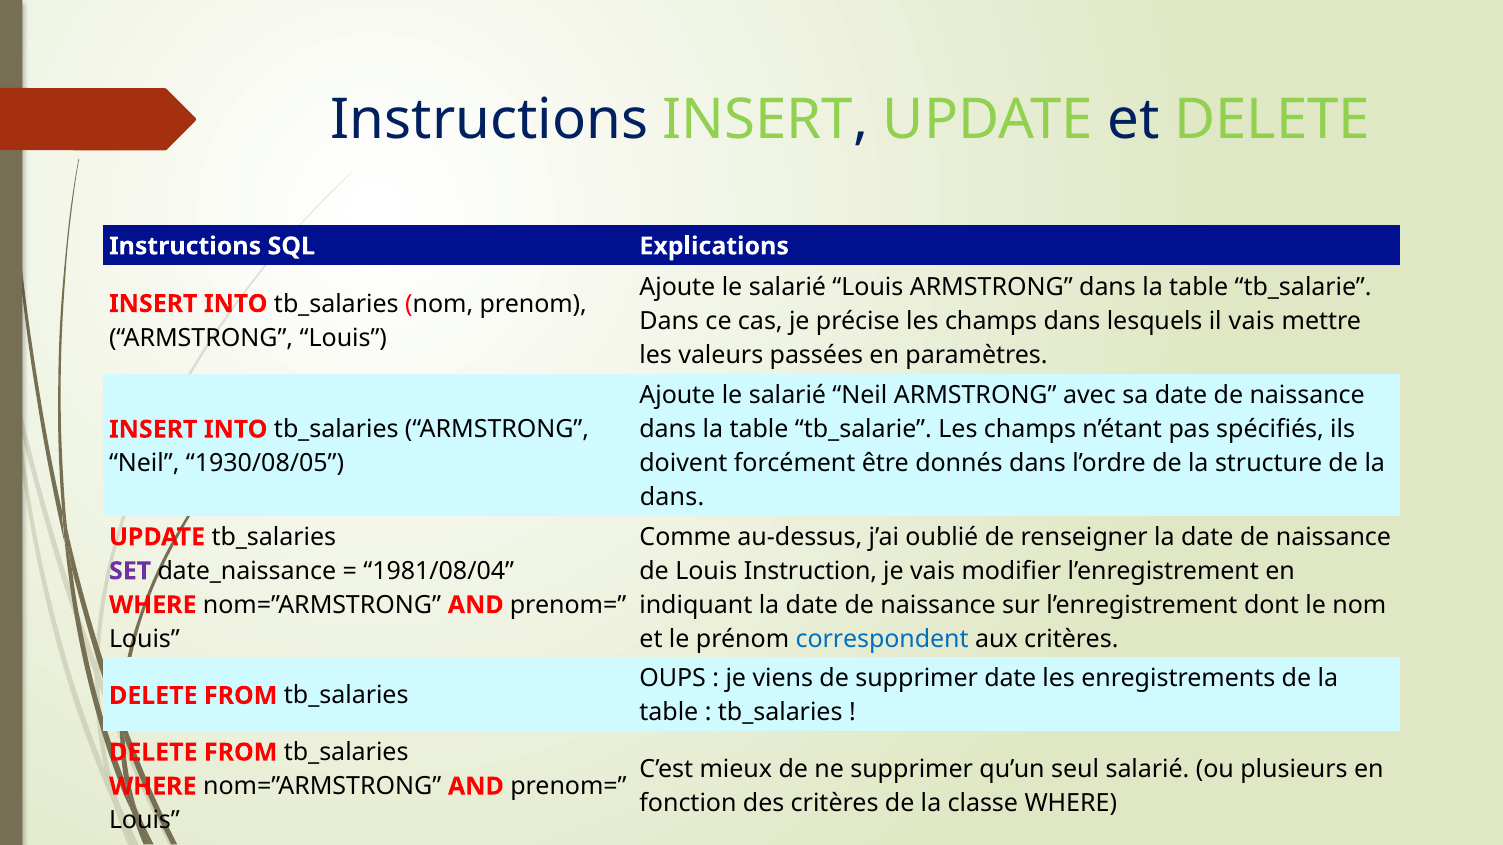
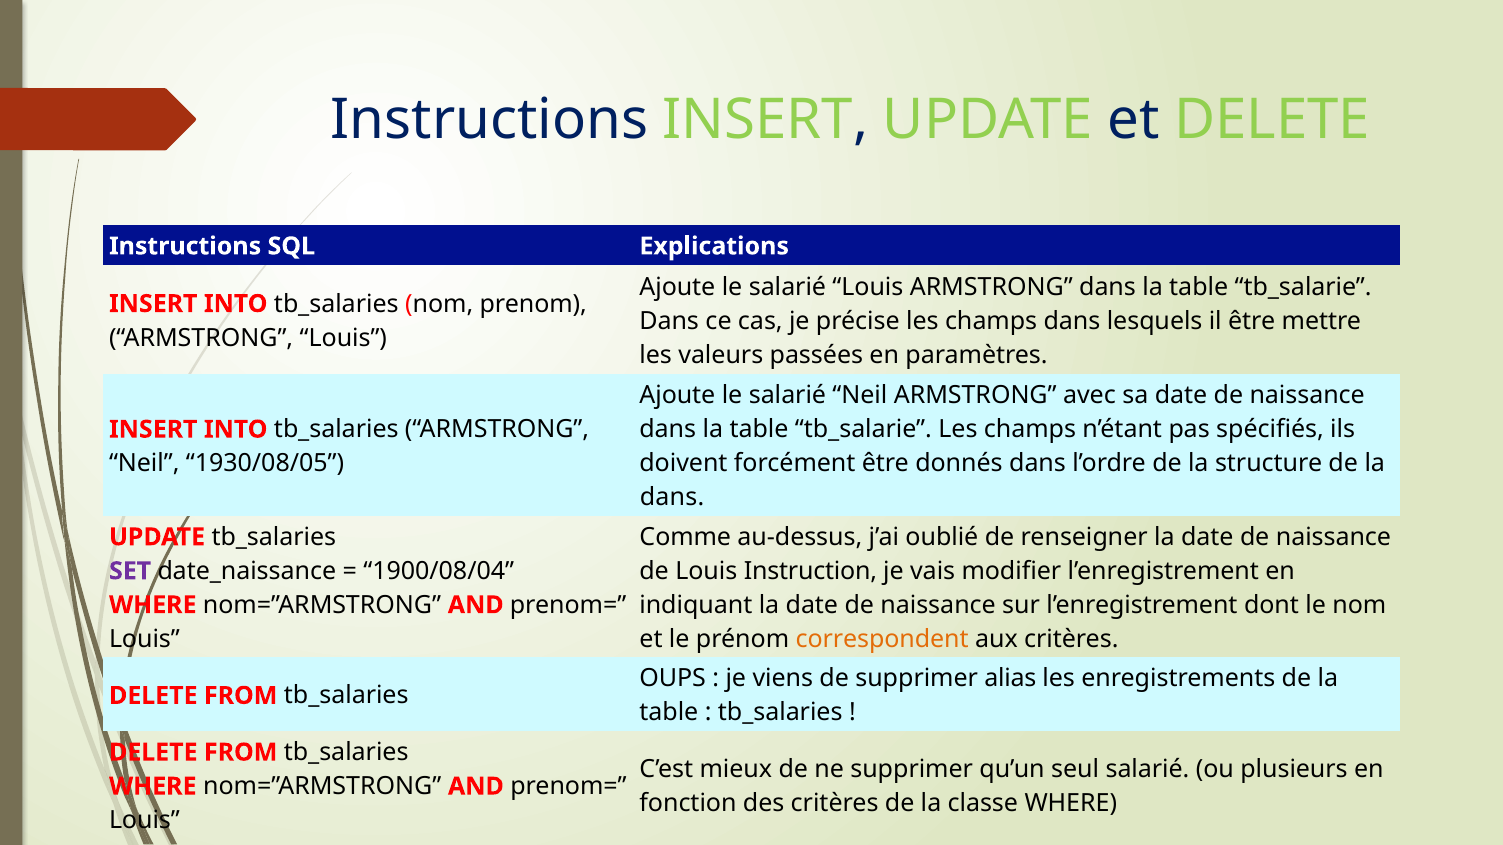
il vais: vais -> être (1252, 321)
1981/08/04: 1981/08/04 -> 1900/08/04 (439, 571)
correspondent colour: blue -> orange (882, 639)
supprimer date: date -> alias (1010, 679)
